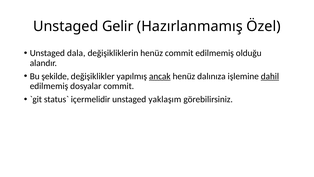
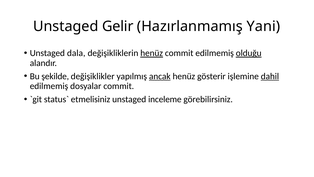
Özel: Özel -> Yani (263, 26)
henüz underline: none -> present (152, 53)
olduğu underline: none -> present (249, 53)
dalınıza: dalınıza -> gösterir (211, 76)
içermelidir: içermelidir -> etmelisiniz (91, 99)
yaklaşım: yaklaşım -> inceleme (165, 99)
